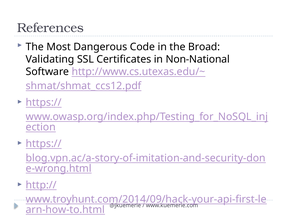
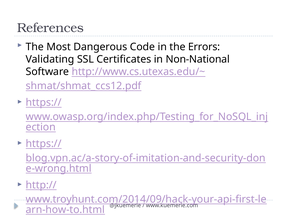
Broad: Broad -> Errors (204, 47)
